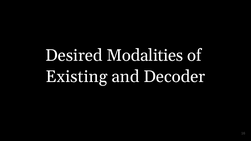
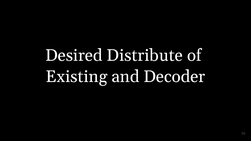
Modalities: Modalities -> Distribute (145, 55)
